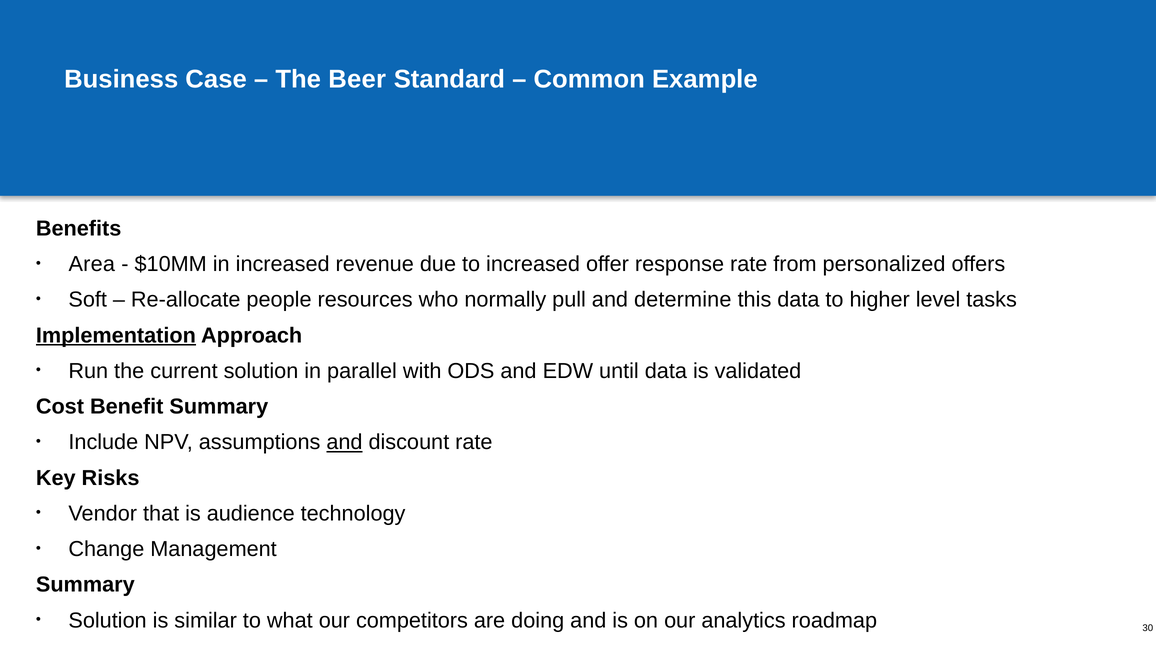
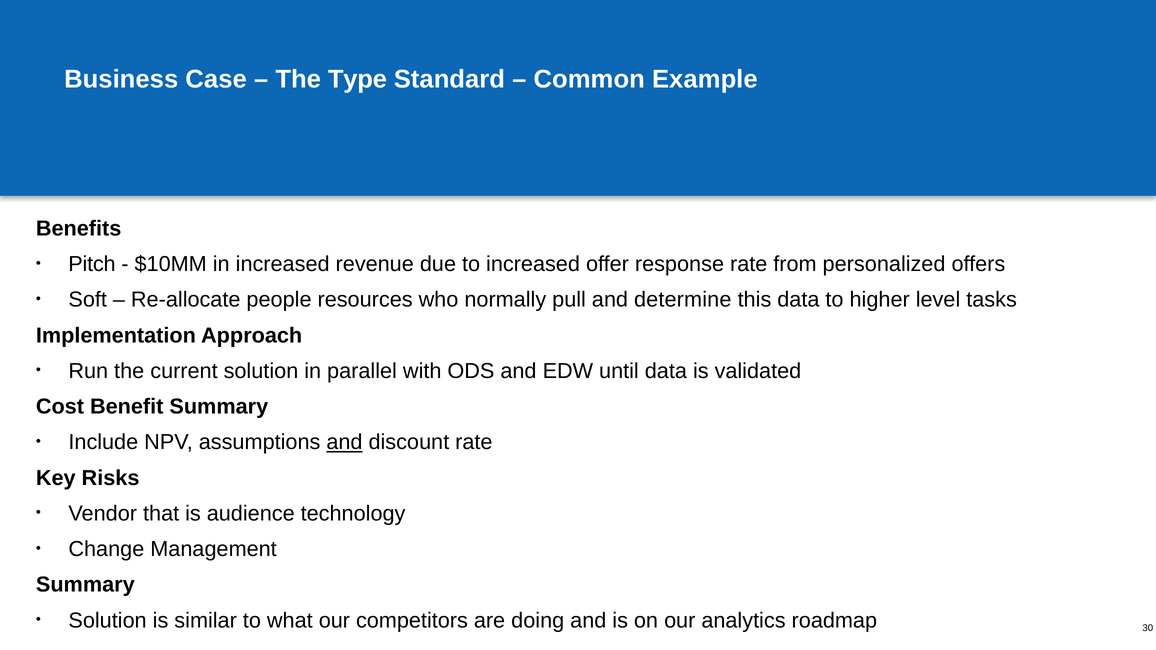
Beer: Beer -> Type (357, 79)
Area: Area -> Pitch (92, 264)
Implementation underline: present -> none (116, 336)
